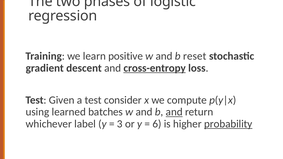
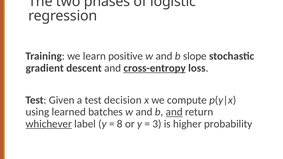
reset: reset -> slope (195, 56)
consider: consider -> decision (123, 100)
whichever underline: none -> present (49, 124)
3: 3 -> 8 (120, 124)
6: 6 -> 3 (157, 124)
probability underline: present -> none (228, 124)
